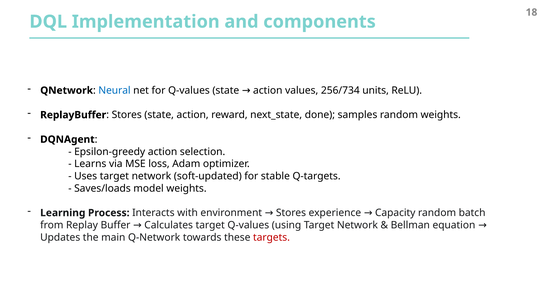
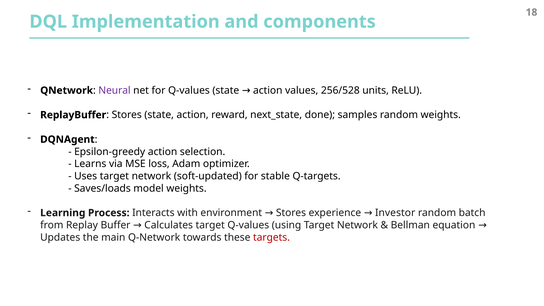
Neural colour: blue -> purple (114, 90)
256/734: 256/734 -> 256/528 (340, 90)
Capacity: Capacity -> Investor (395, 213)
